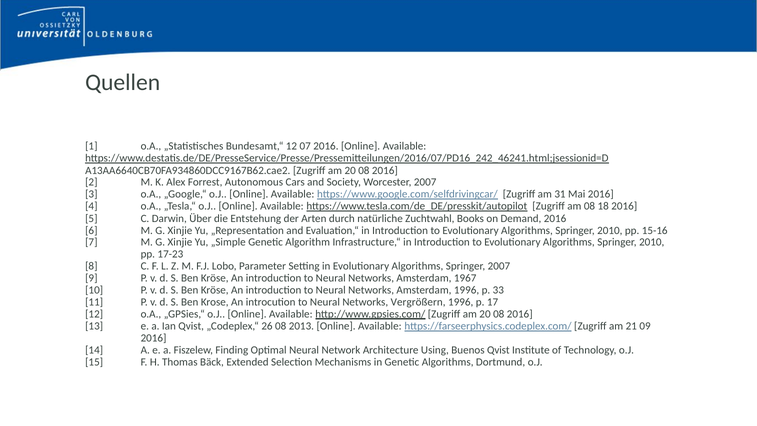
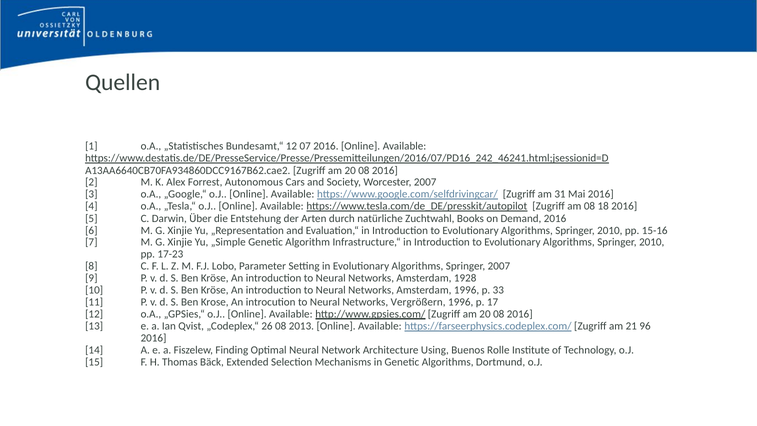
1967: 1967 -> 1928 (465, 278)
09: 09 -> 96 (645, 326)
Buenos Qvist: Qvist -> Rolle (498, 350)
